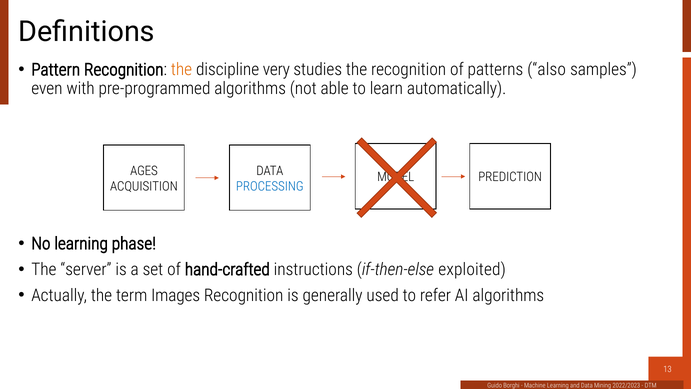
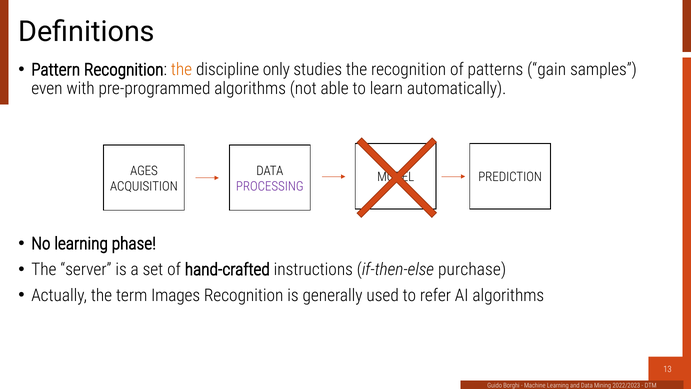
very: very -> only (276, 70)
also: also -> gain (547, 70)
PROCESSING colour: blue -> purple (270, 186)
exploited: exploited -> purchase (472, 269)
